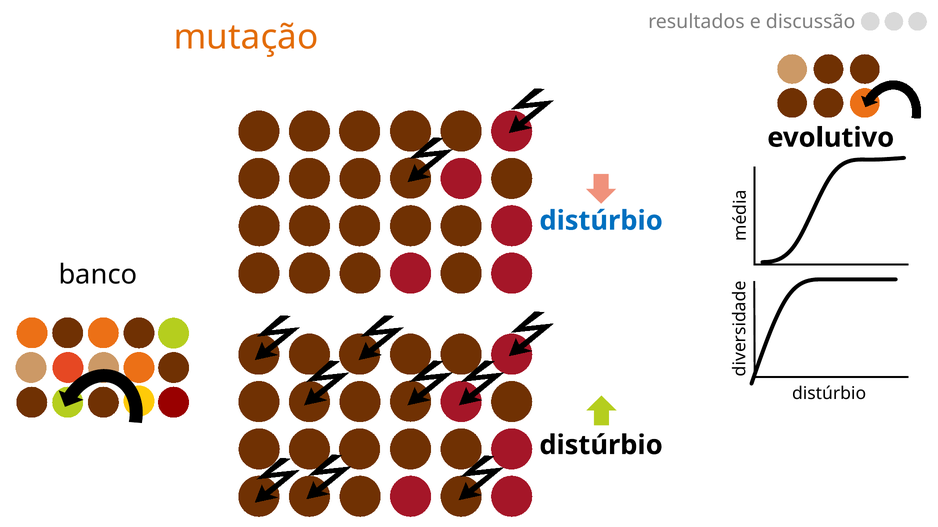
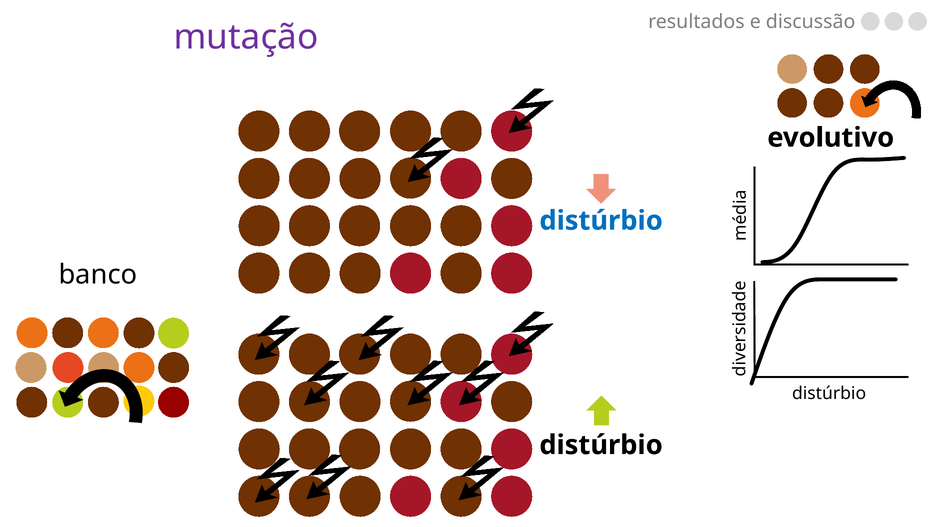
mutação colour: orange -> purple (246, 37)
